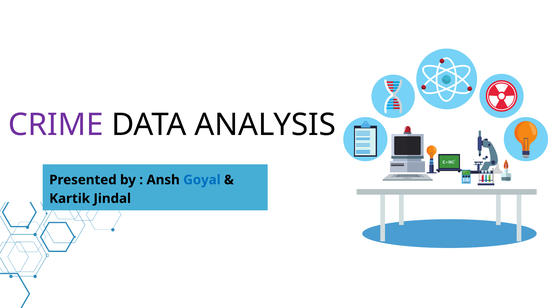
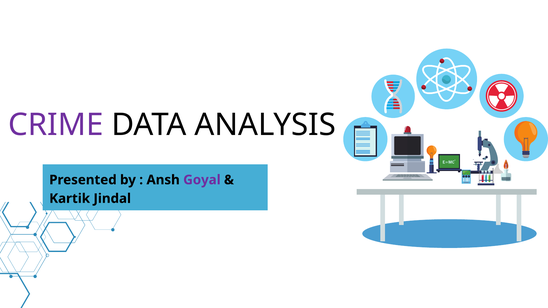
Goyal colour: blue -> purple (202, 180)
